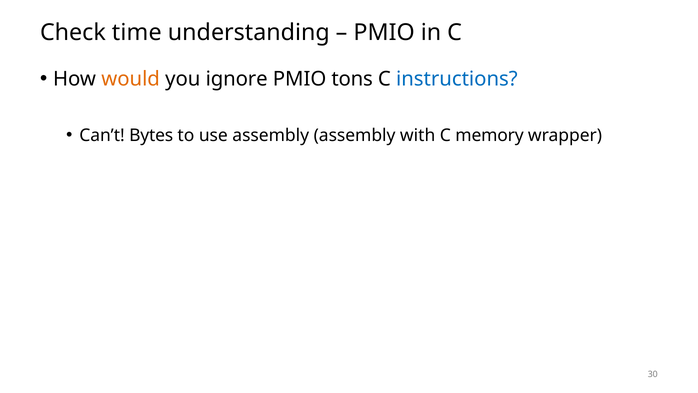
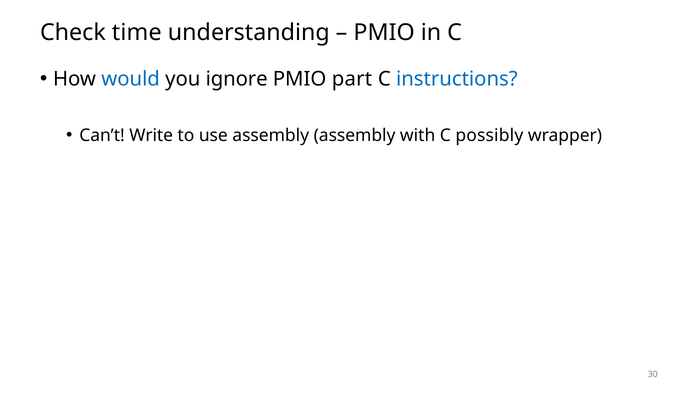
would colour: orange -> blue (131, 79)
tons: tons -> part (352, 79)
Bytes: Bytes -> Write (151, 135)
memory: memory -> possibly (489, 135)
